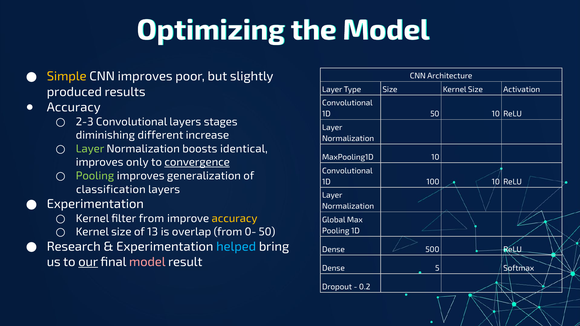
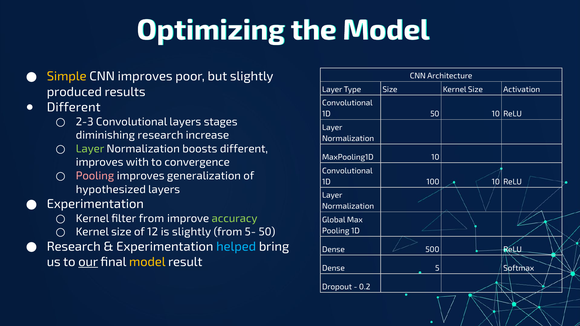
Accuracy: Accuracy -> Different (74, 107)
diminishing different: different -> research (160, 135)
boosts identical: identical -> different (244, 149)
only: only -> with (137, 162)
convergence underline: present -> none (197, 162)
Pooling colour: light green -> pink (95, 176)
classification: classification -> hypothesized (111, 189)
accuracy colour: yellow -> light green (235, 218)
13: 13 -> 12 (153, 232)
is overlap: overlap -> slightly (192, 232)
0-: 0- -> 5- (250, 232)
model colour: pink -> yellow (147, 262)
